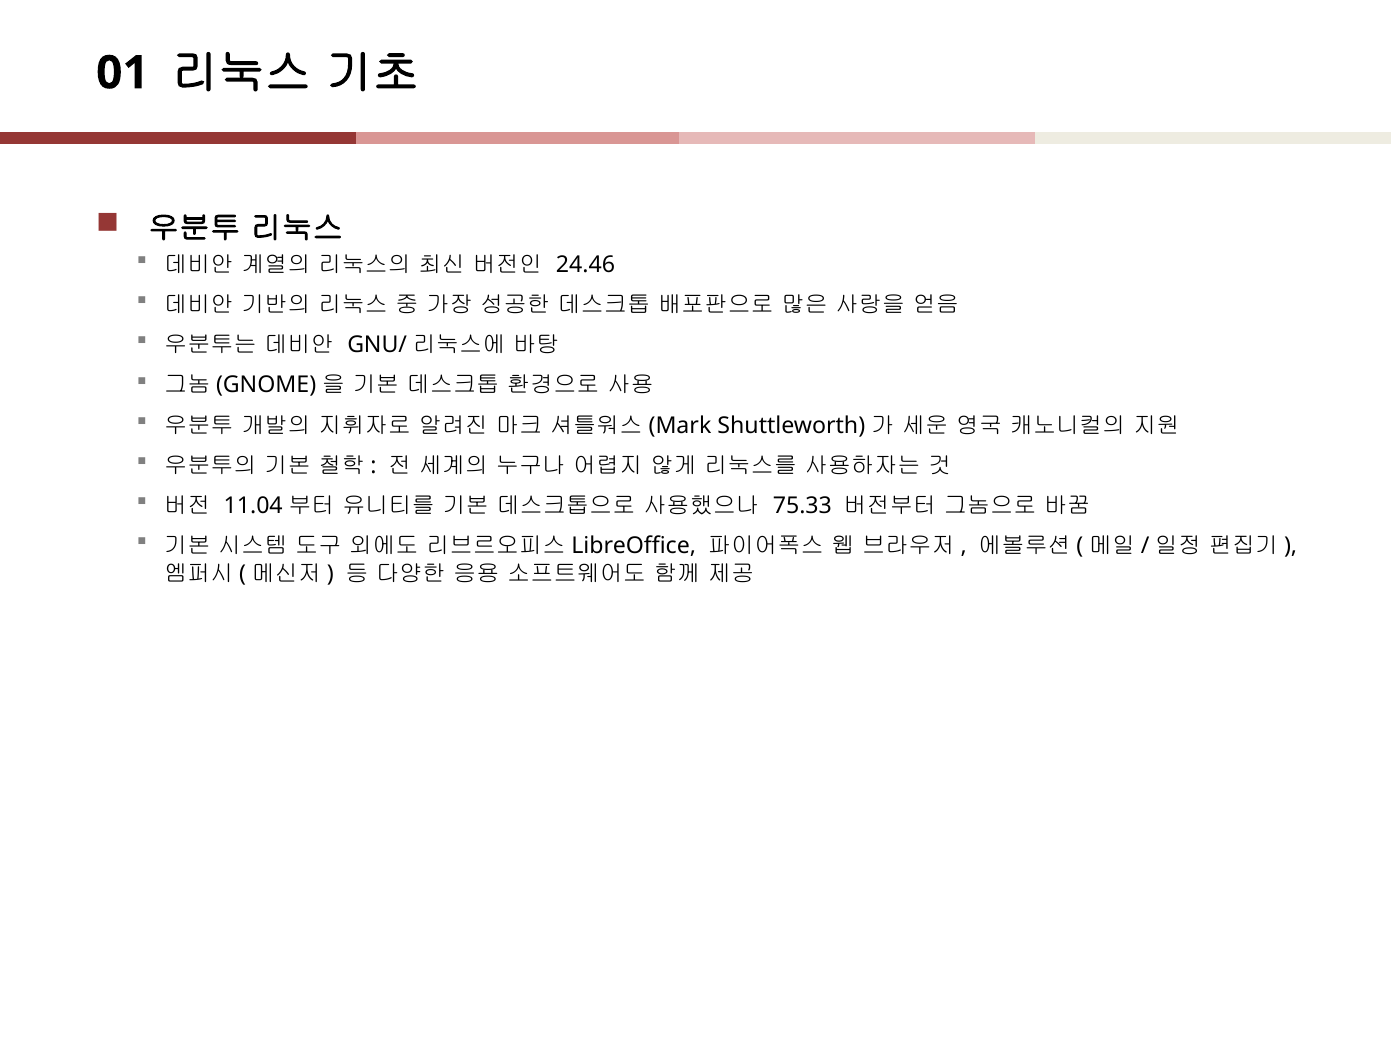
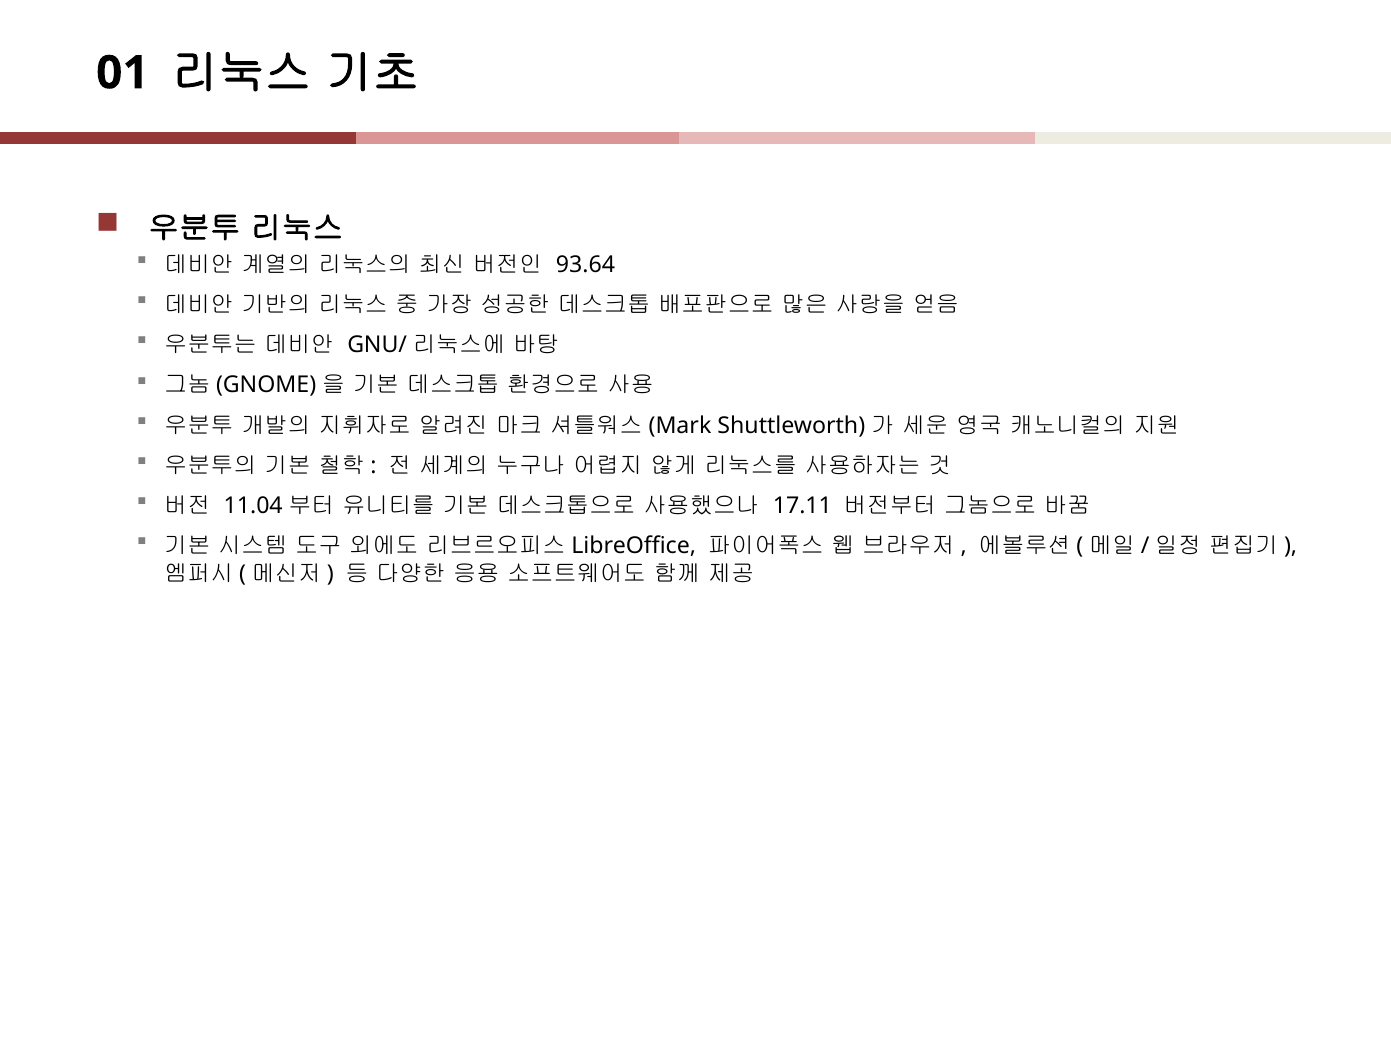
24.46: 24.46 -> 93.64 (585, 265)
75.33: 75.33 -> 17.11 (802, 506)
